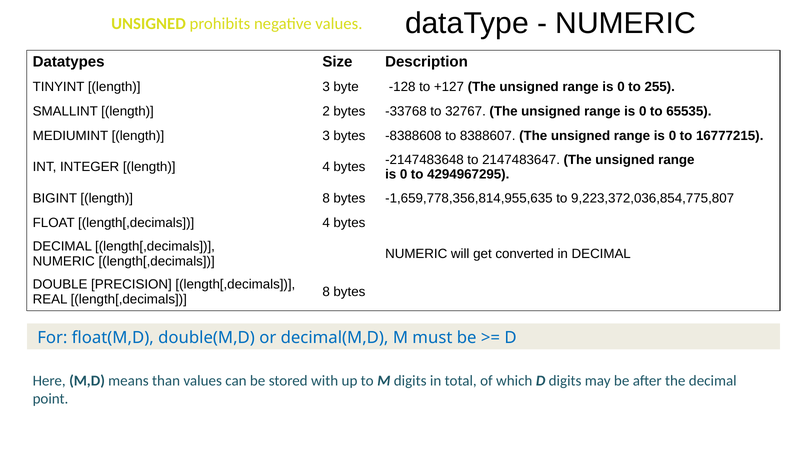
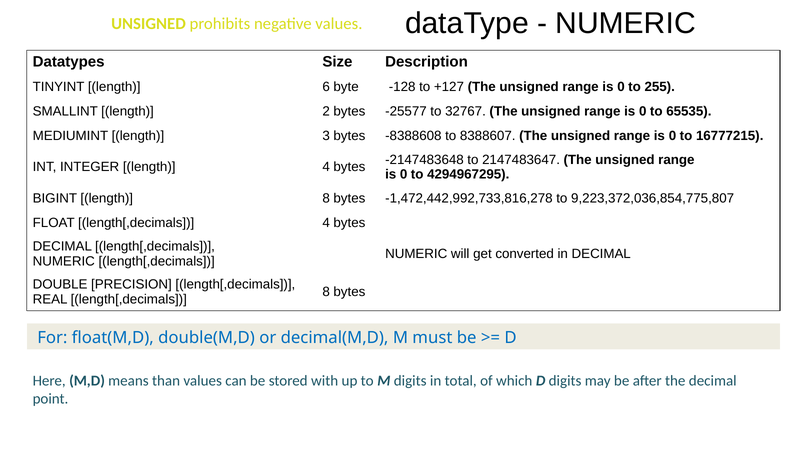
TINYINT length 3: 3 -> 6 (326, 87)
-33768: -33768 -> -25577 (406, 111)
-1,659,778,356,814,955,635: -1,659,778,356,814,955,635 -> -1,472,442,992,733,816,278 (469, 198)
